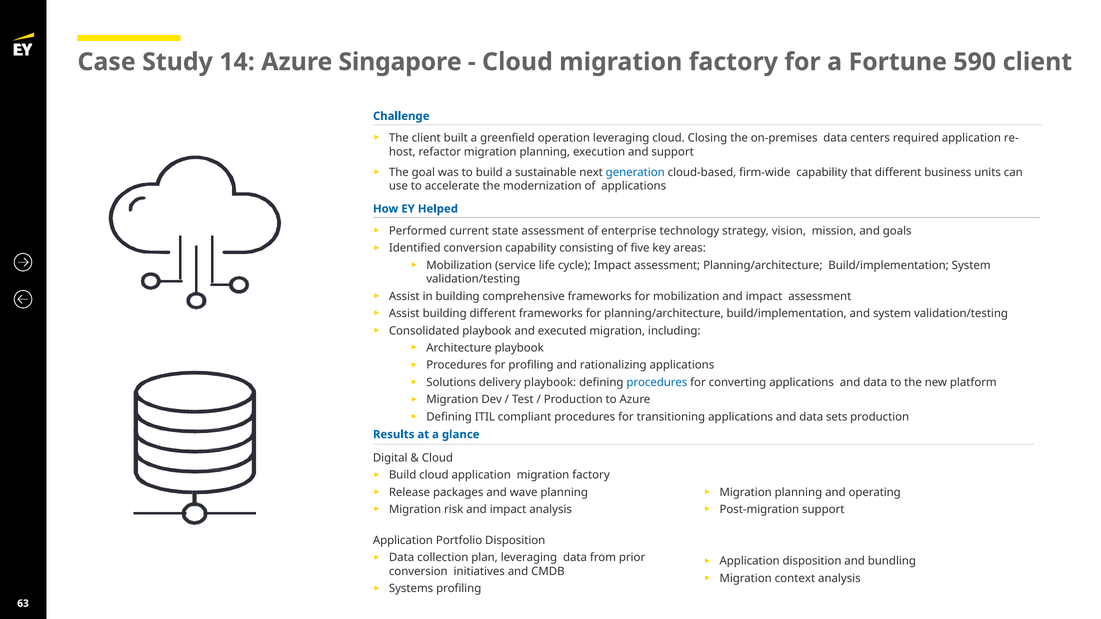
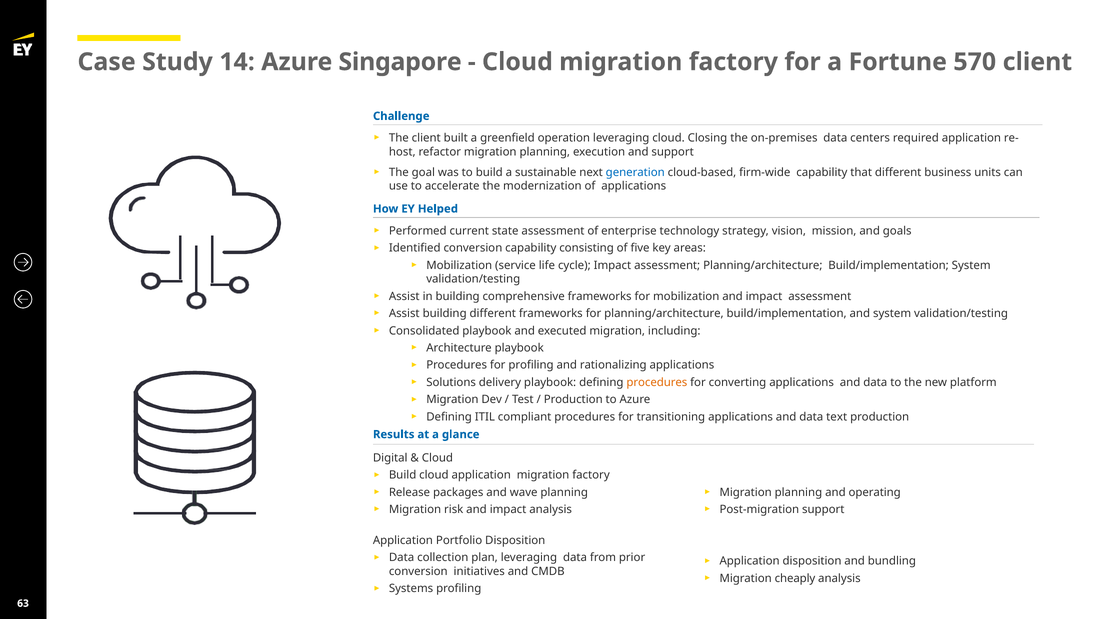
590: 590 -> 570 (975, 62)
procedures colour: blue -> orange (657, 382)
sets: sets -> text (837, 417)
context: context -> cheaply (795, 578)
